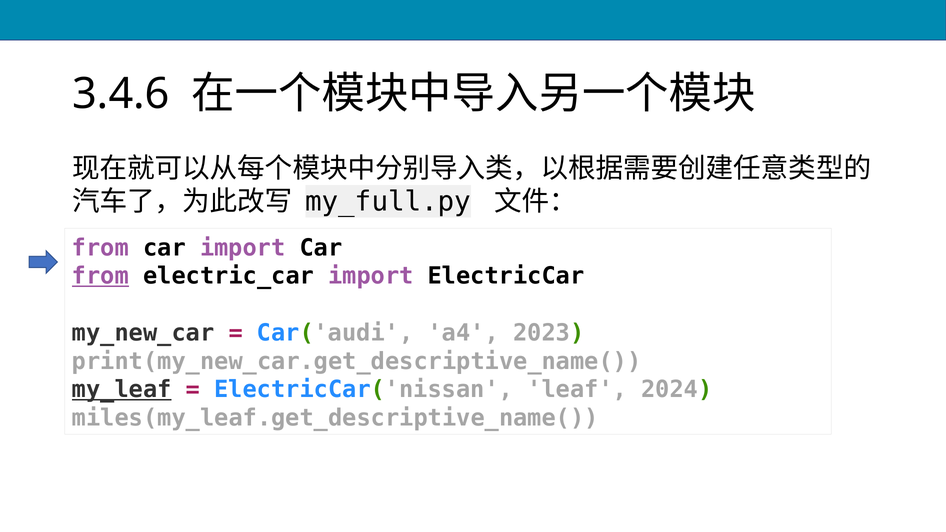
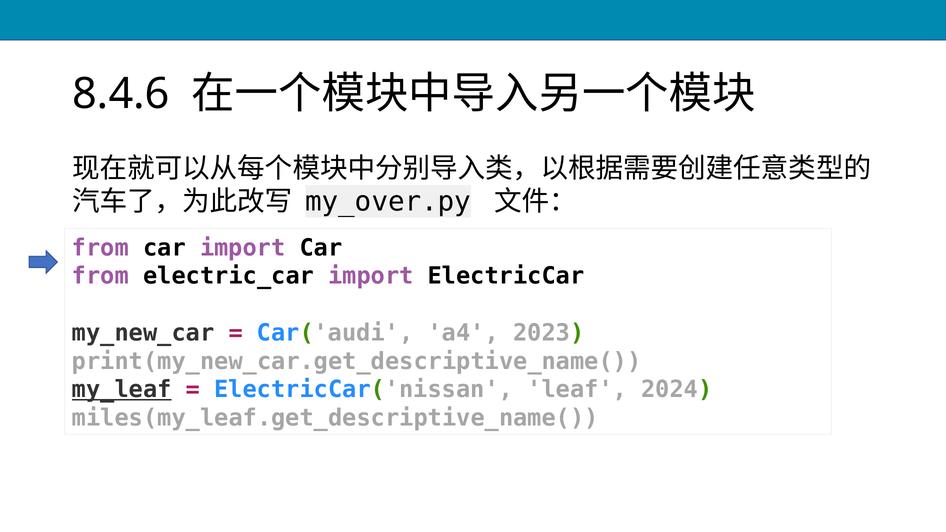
3.4.6: 3.4.6 -> 8.4.6 (121, 94)
my_full.py: my_full.py -> my_over.py (388, 202)
from underline: present -> none (100, 276)
